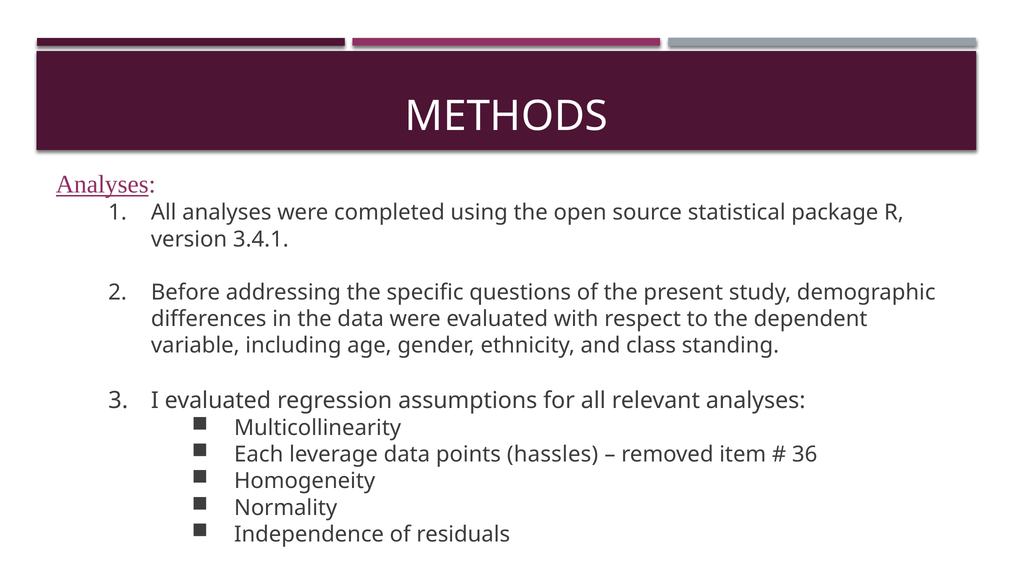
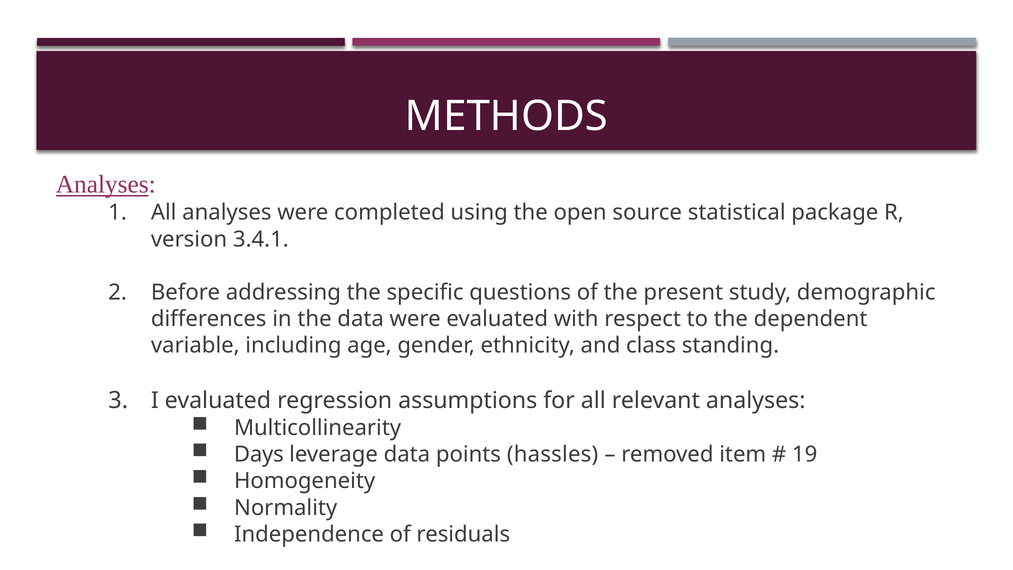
Each: Each -> Days (259, 454)
36: 36 -> 19 (805, 454)
